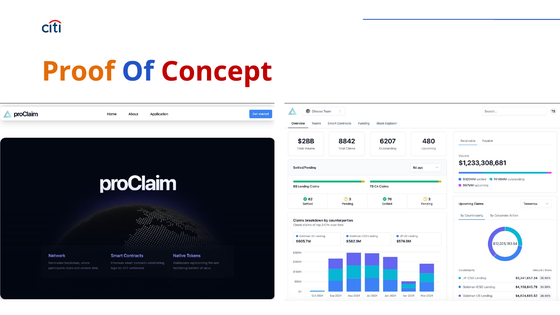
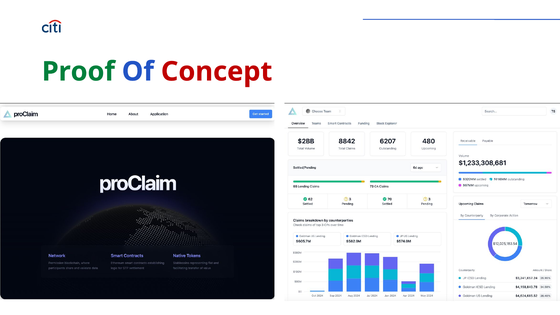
Proof colour: orange -> green (78, 72)
